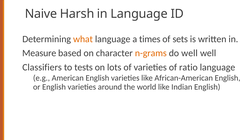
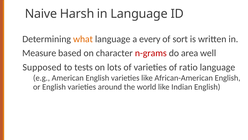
times: times -> every (150, 39)
sets: sets -> sort (180, 39)
n-grams colour: orange -> red (151, 53)
do well: well -> area (190, 53)
Classifiers: Classifiers -> Supposed (42, 67)
